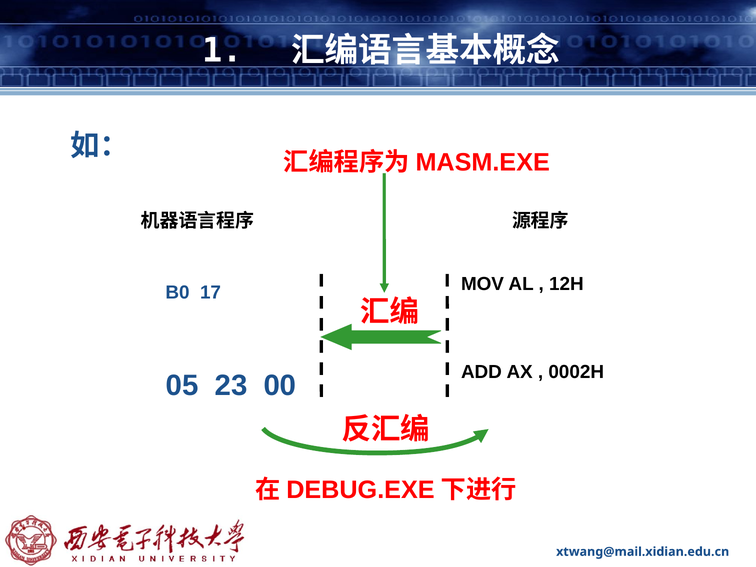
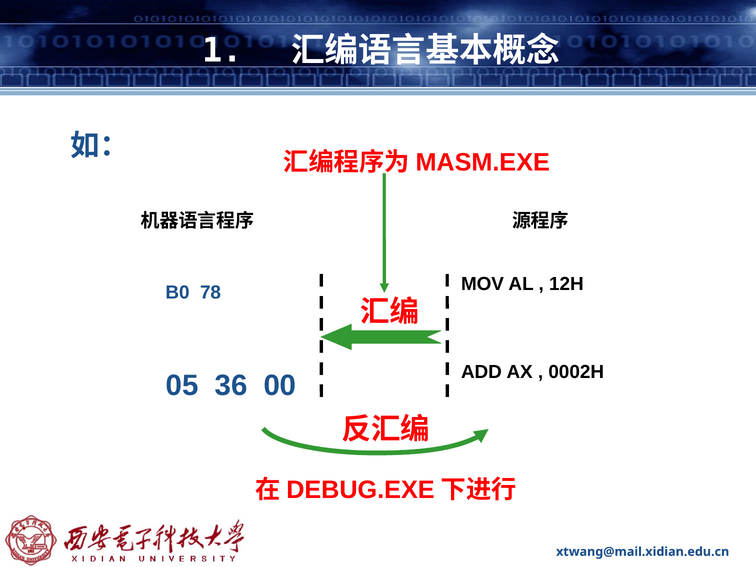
17: 17 -> 78 (211, 292)
23: 23 -> 36 (231, 386)
